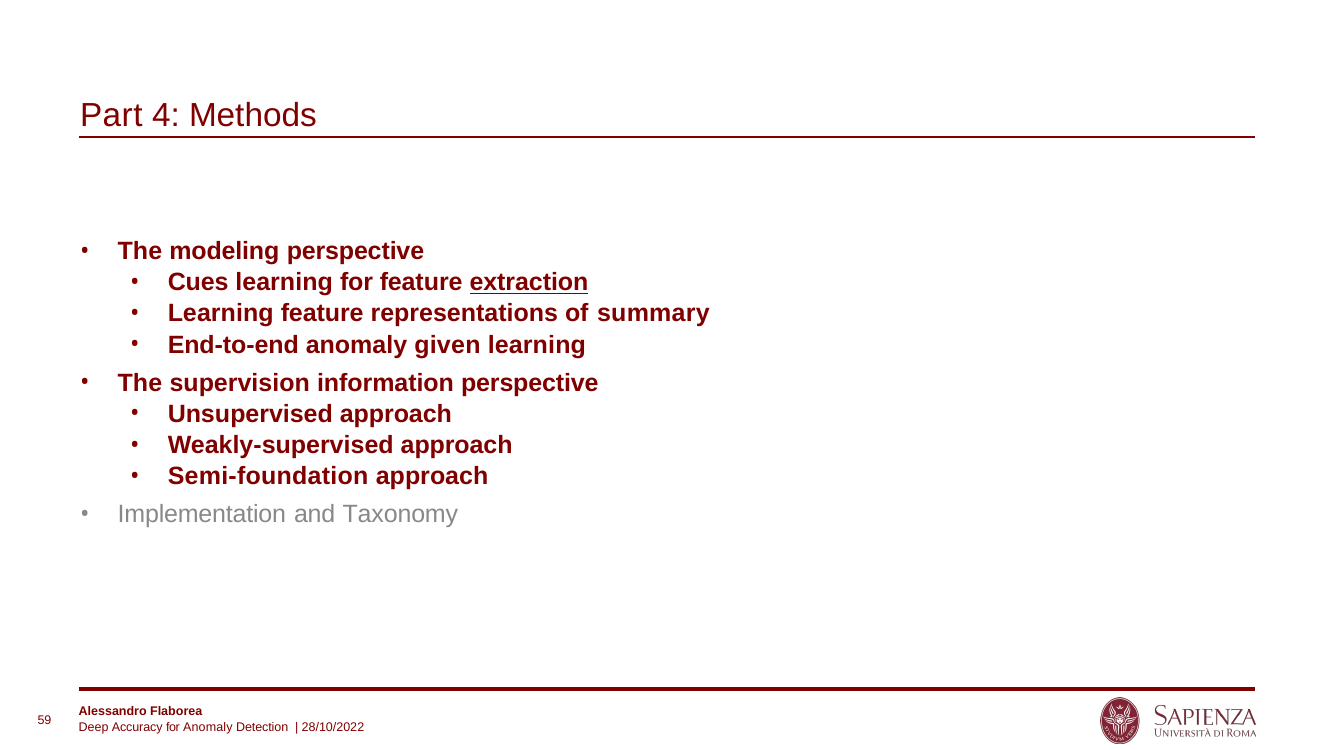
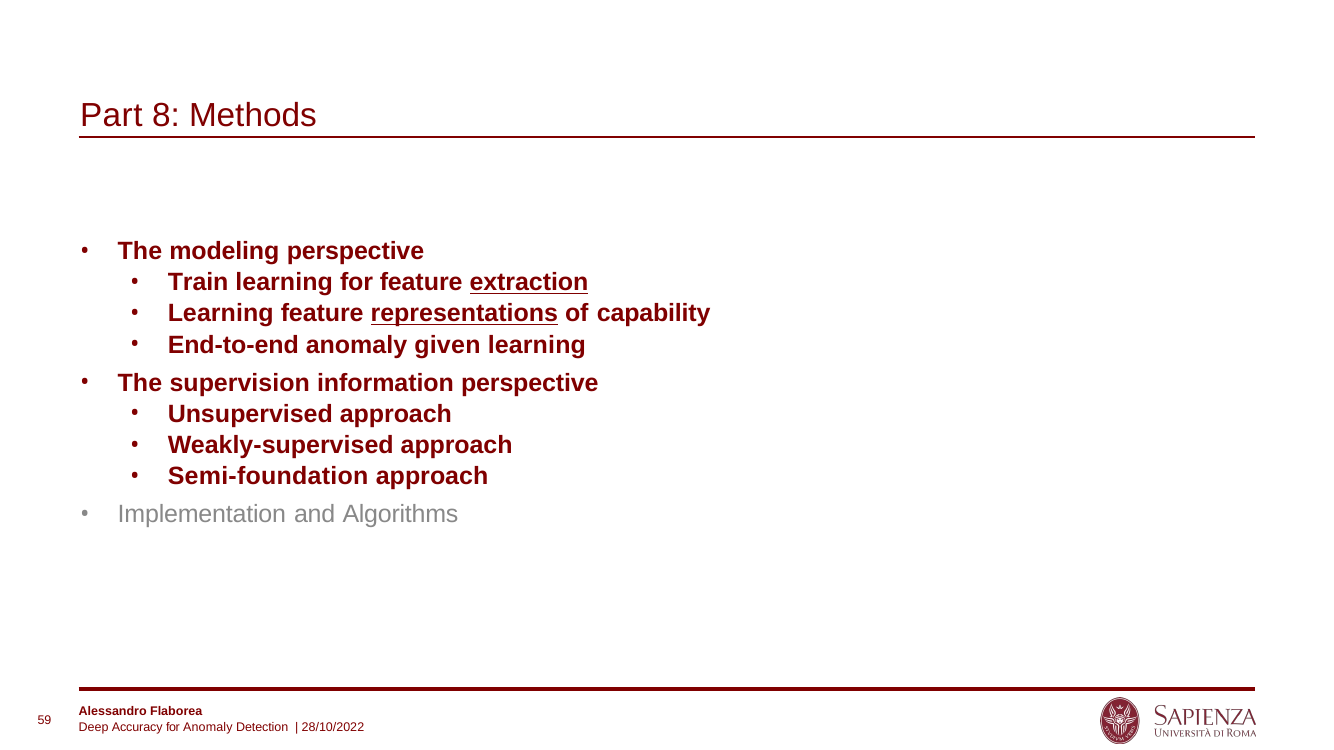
4: 4 -> 8 (166, 115)
Cues: Cues -> Train (198, 283)
representations underline: none -> present (464, 314)
summary: summary -> capability (654, 314)
Taxonomy: Taxonomy -> Algorithms (400, 515)
